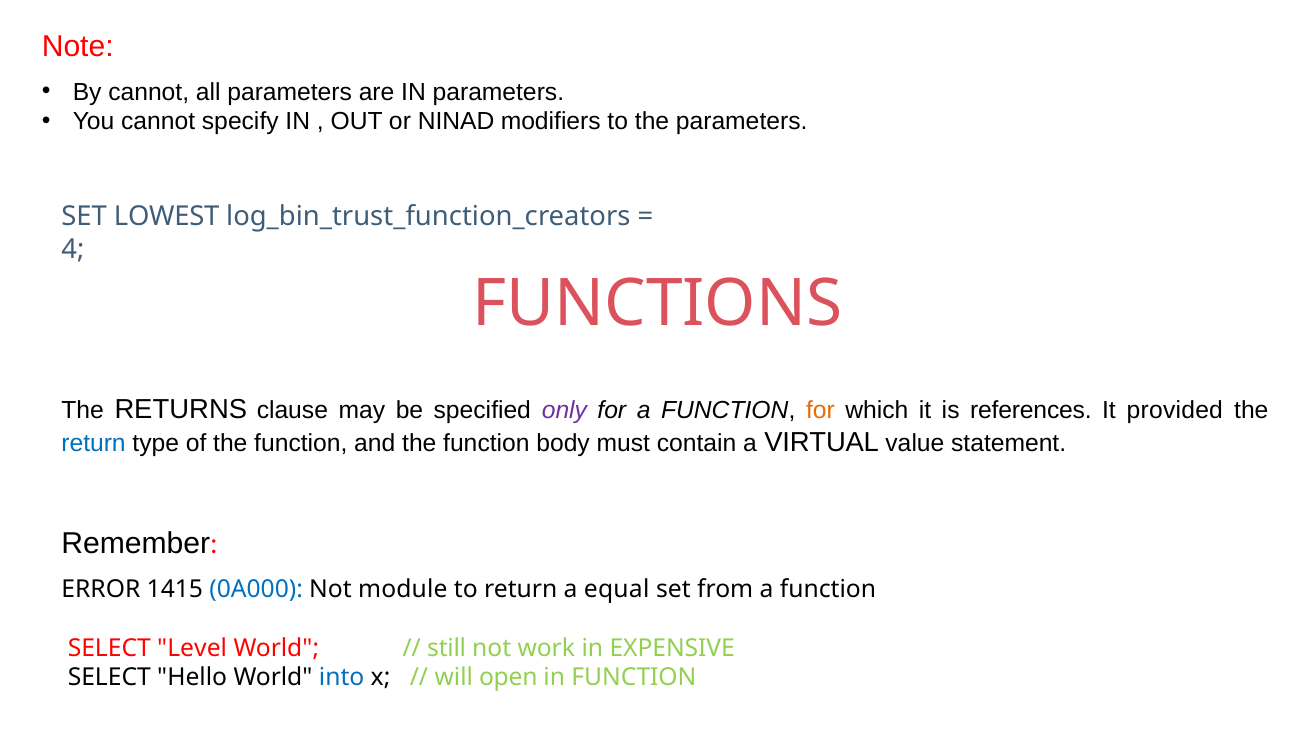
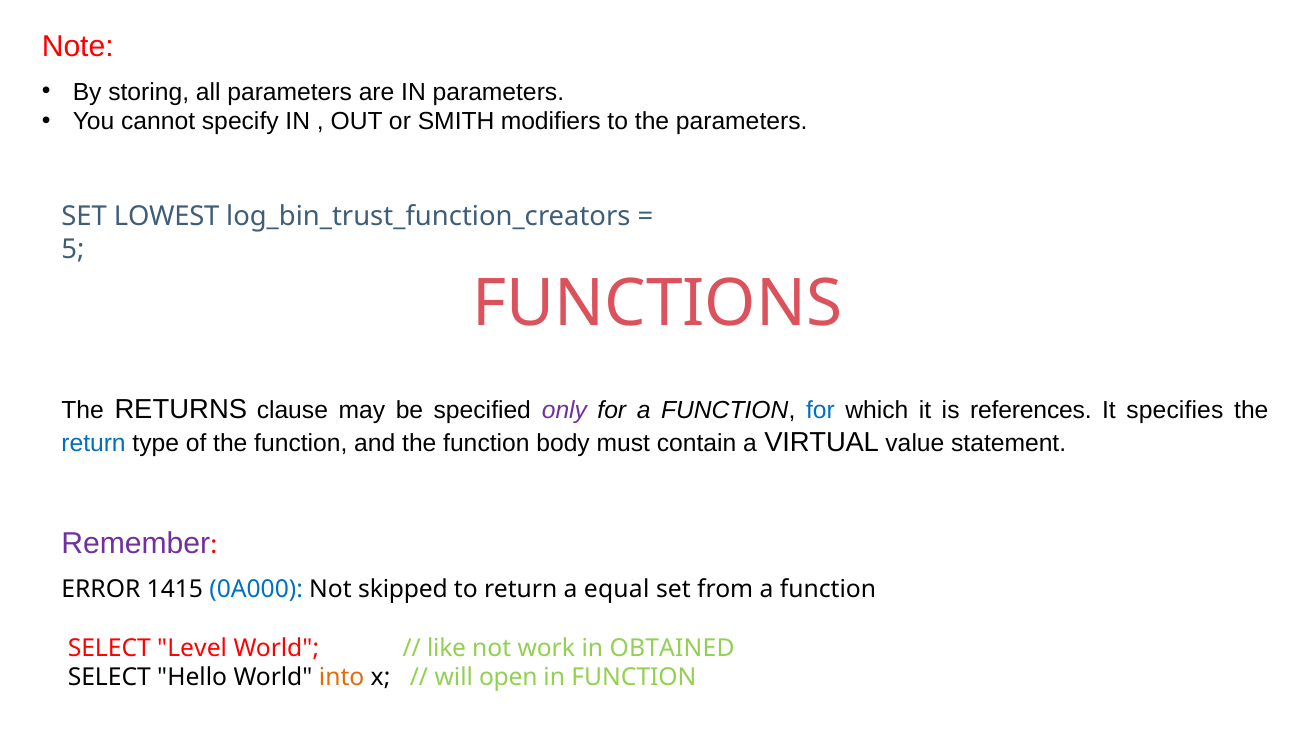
By cannot: cannot -> storing (149, 92)
NINAD: NINAD -> SMITH (456, 122)
4: 4 -> 5 (73, 250)
for colour: orange -> blue (820, 410)
provided: provided -> specifies (1175, 410)
Remember colour: black -> purple (136, 543)
module: module -> skipped (403, 589)
still: still -> like (447, 648)
EXPENSIVE: EXPENSIVE -> OBTAINED (672, 648)
into colour: blue -> orange (342, 677)
